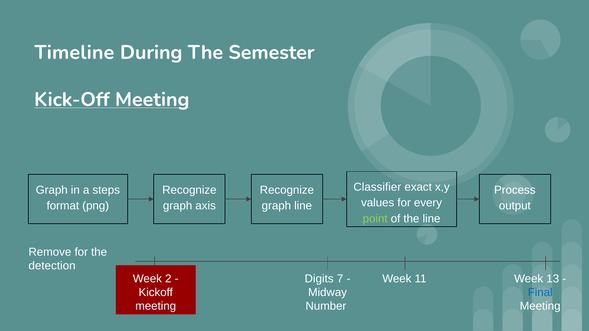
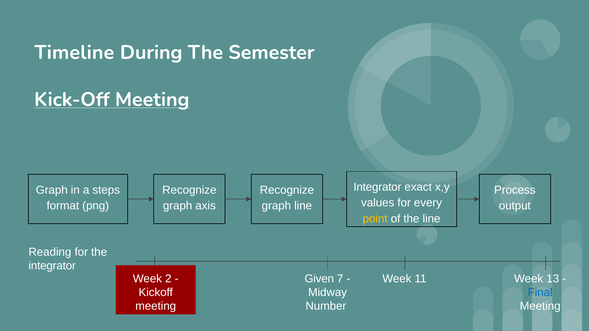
Classifier: Classifier -> Integrator (377, 187)
point colour: light green -> yellow (375, 219)
Remove: Remove -> Reading (50, 252)
detection: detection -> integrator (52, 266)
Digits: Digits -> Given (319, 279)
